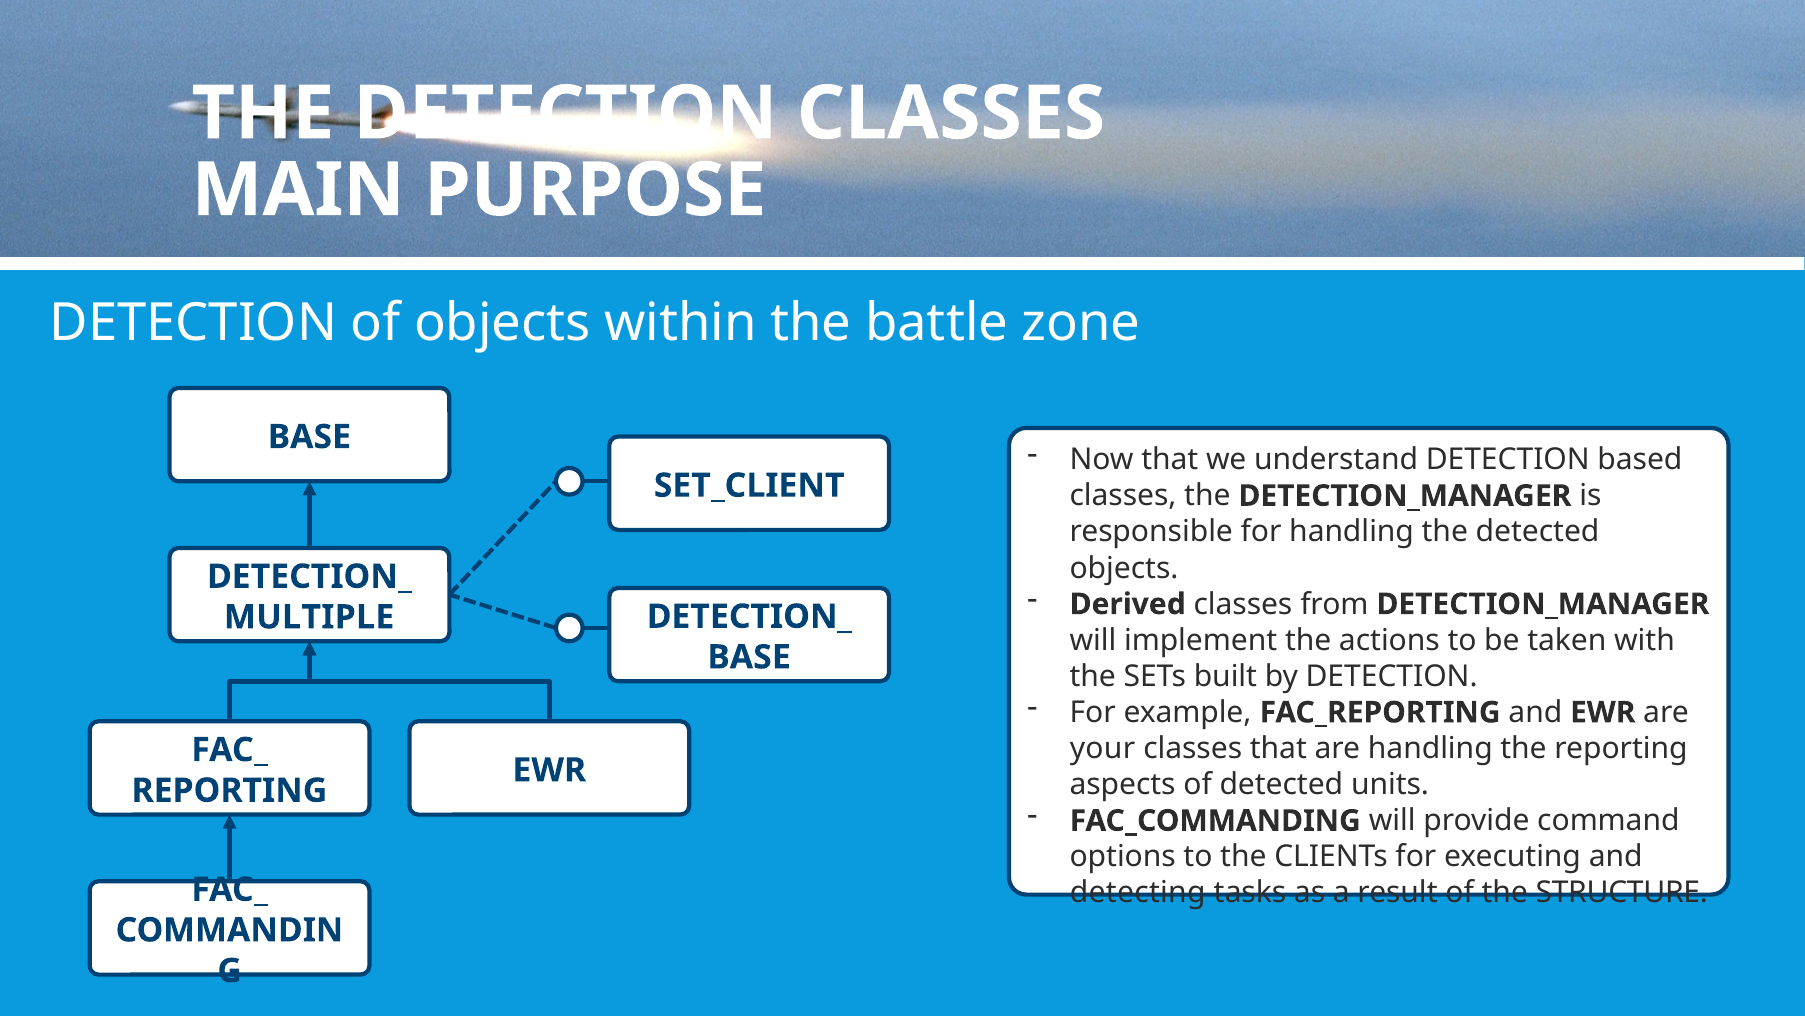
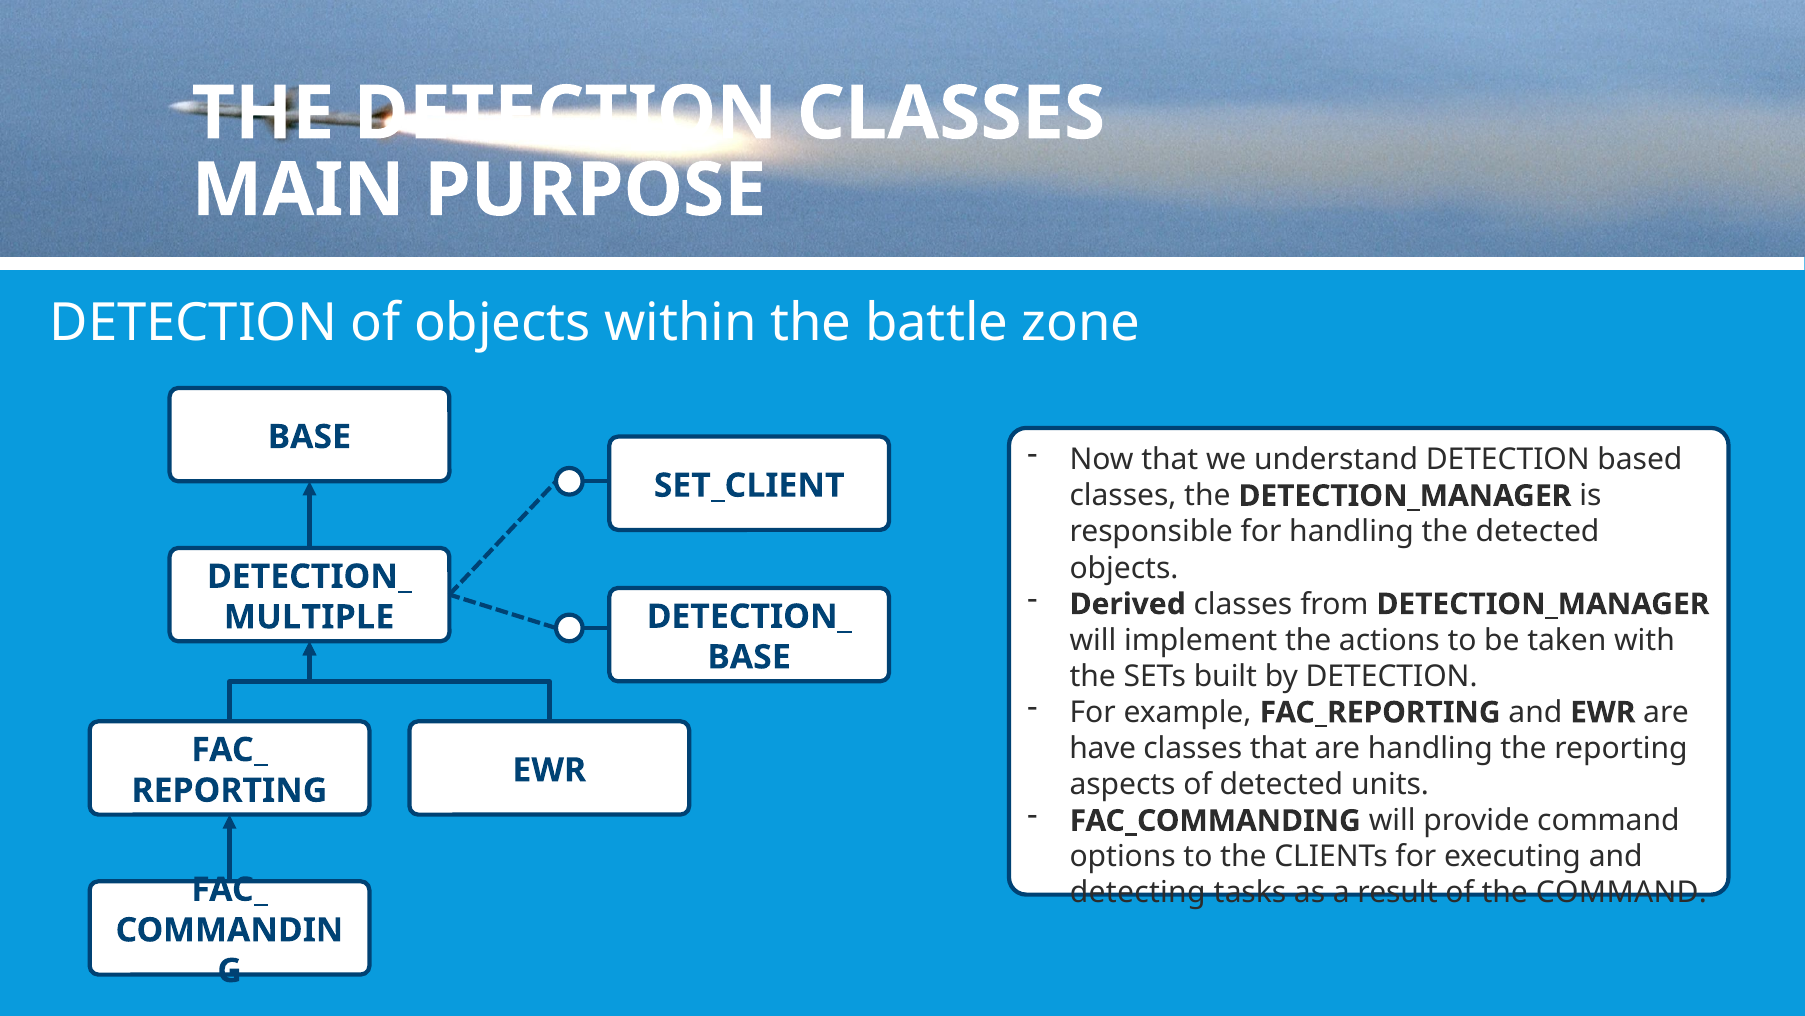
your: your -> have (1103, 748)
the STRUCTURE: STRUCTURE -> COMMAND (1621, 892)
